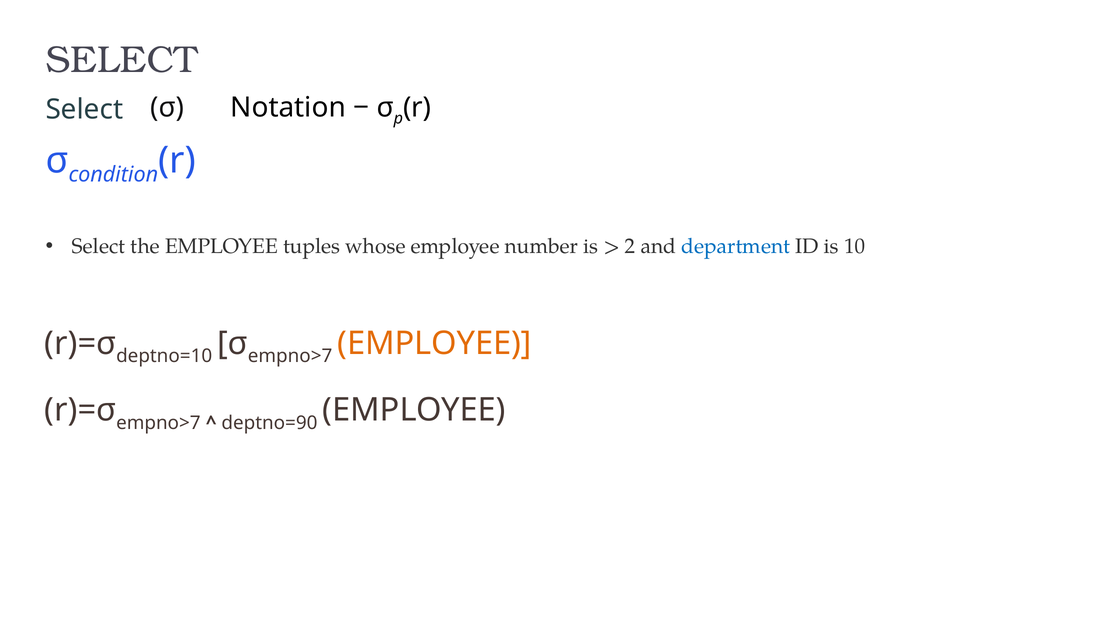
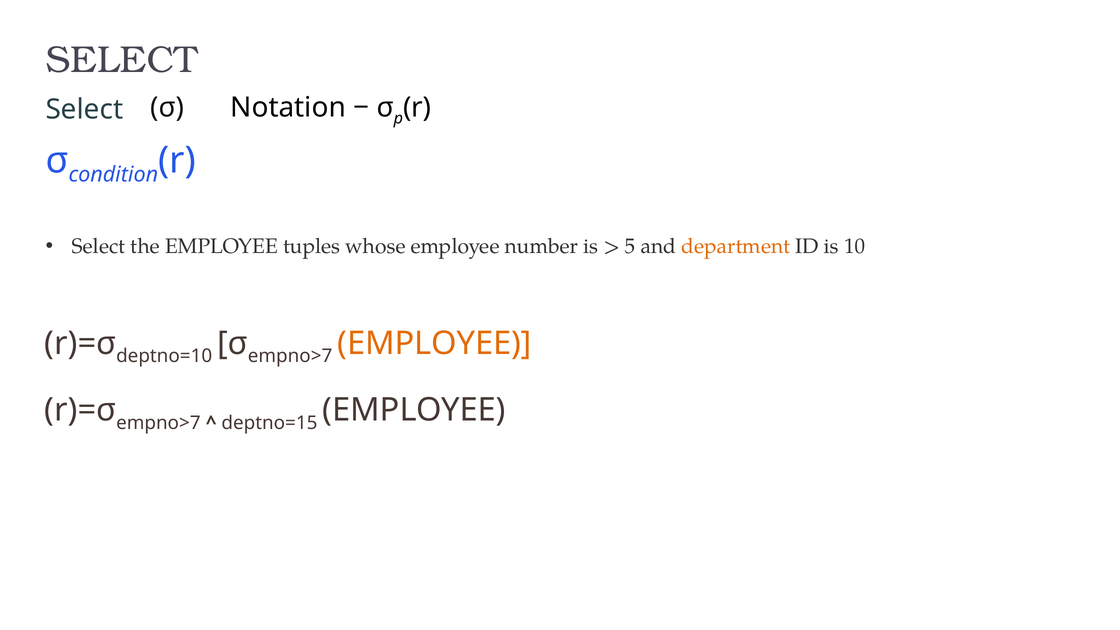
2: 2 -> 5 (630, 246)
department colour: blue -> orange (736, 246)
deptno=90: deptno=90 -> deptno=15 (269, 423)
